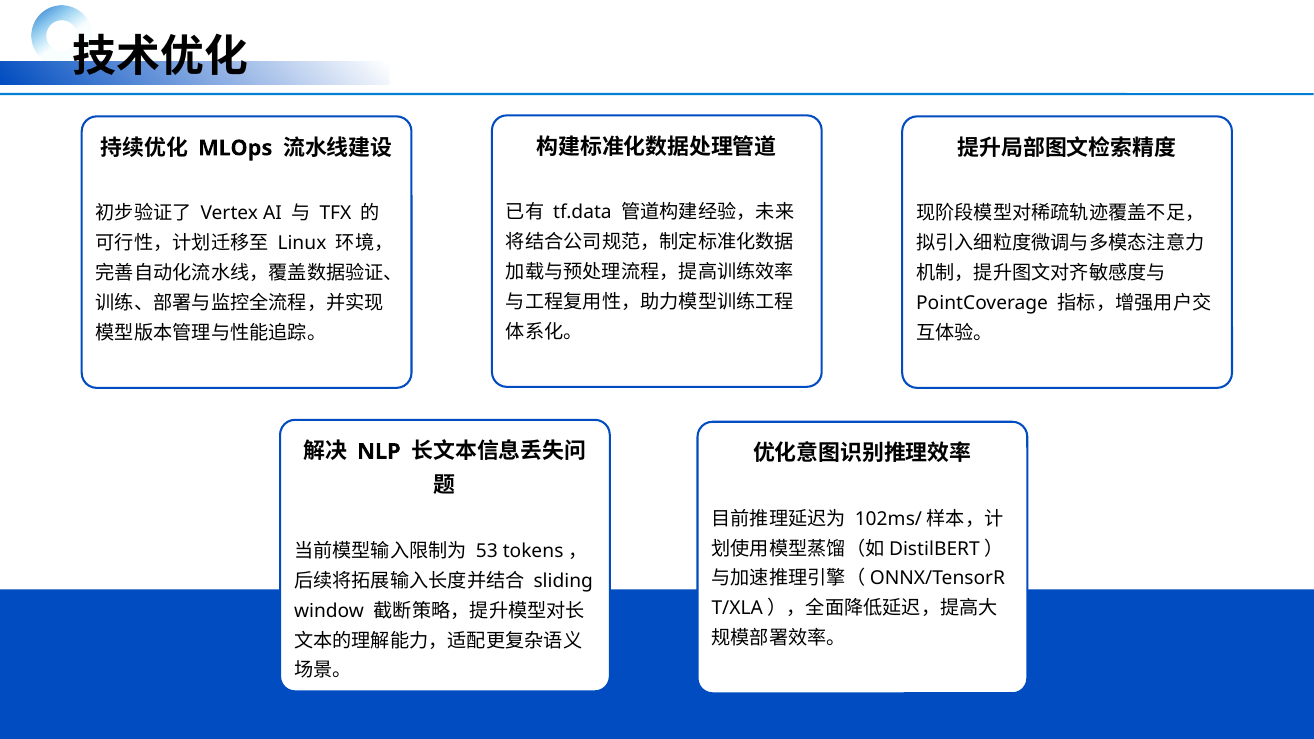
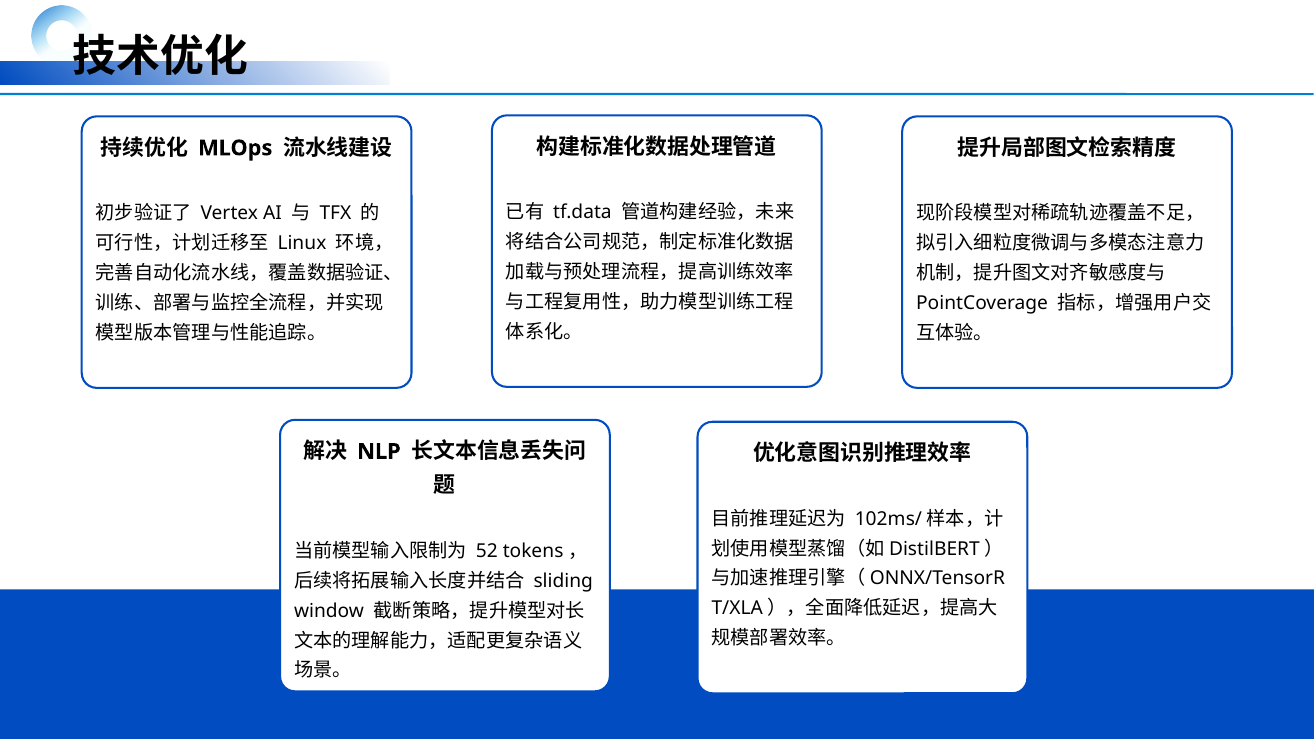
53: 53 -> 52 (487, 551)
